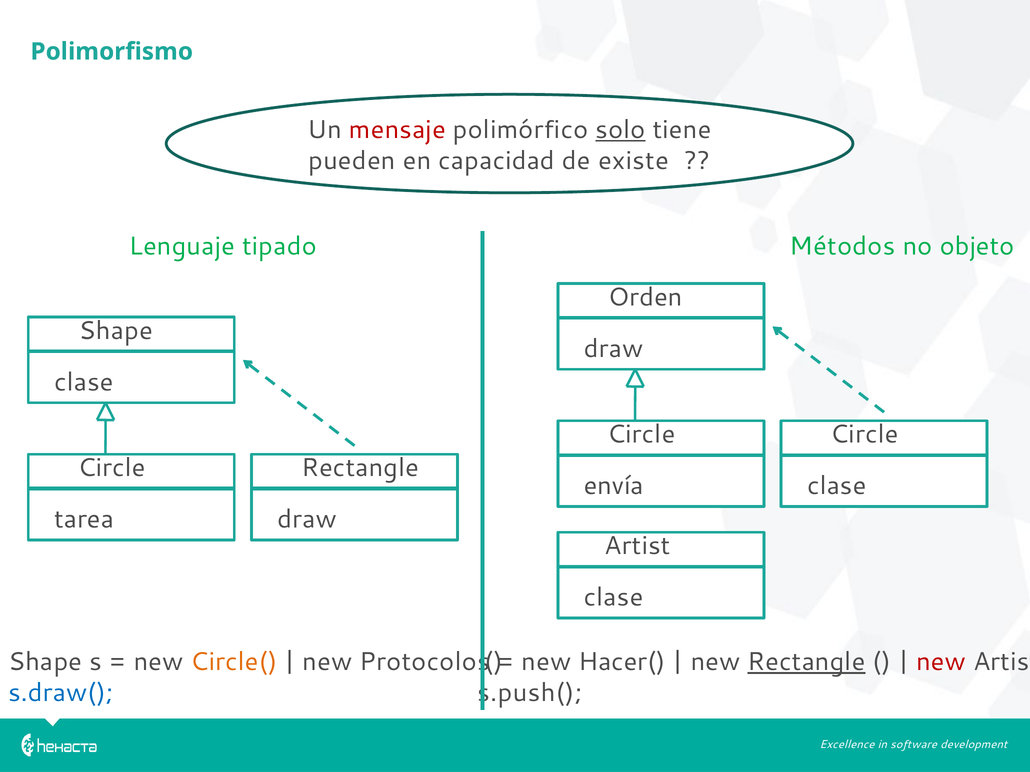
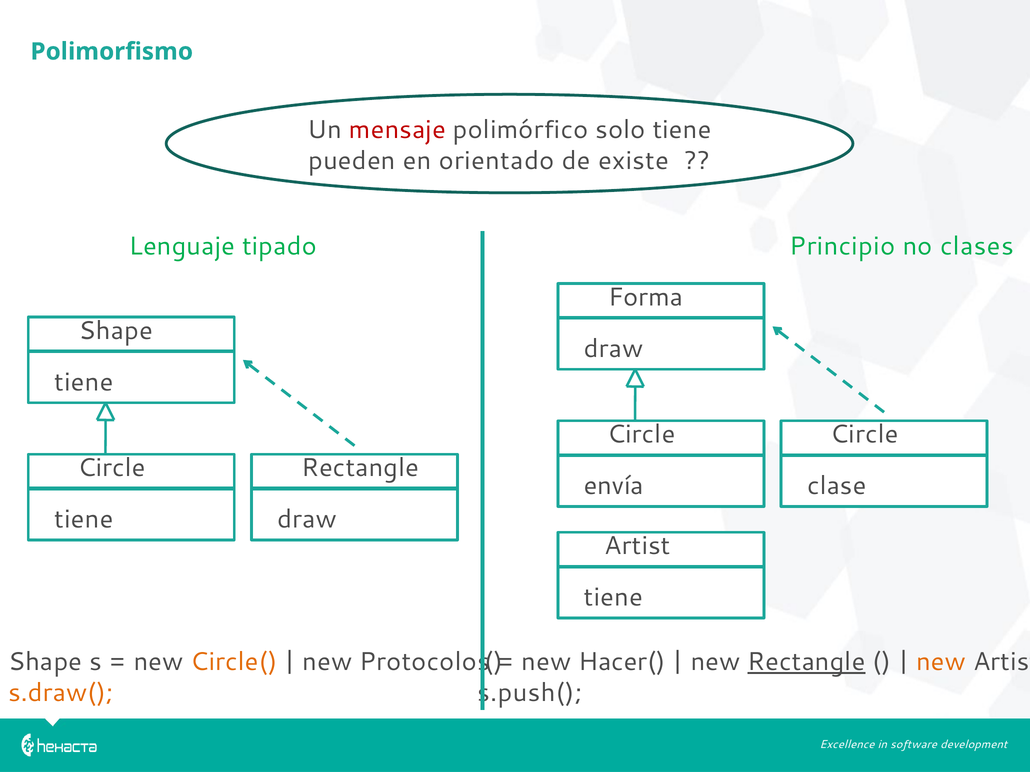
solo underline: present -> none (621, 130)
capacidad: capacidad -> orientado (496, 161)
Métodos: Métodos -> Principio (842, 246)
objeto: objeto -> clases (977, 246)
Orden: Orden -> Forma (646, 297)
clase: clase -> tiene (84, 382)
tarea: tarea -> tiene (84, 520)
clase: clase -> tiene (614, 598)
new colour: red -> orange (941, 662)
s.draw( colour: blue -> orange (61, 693)
